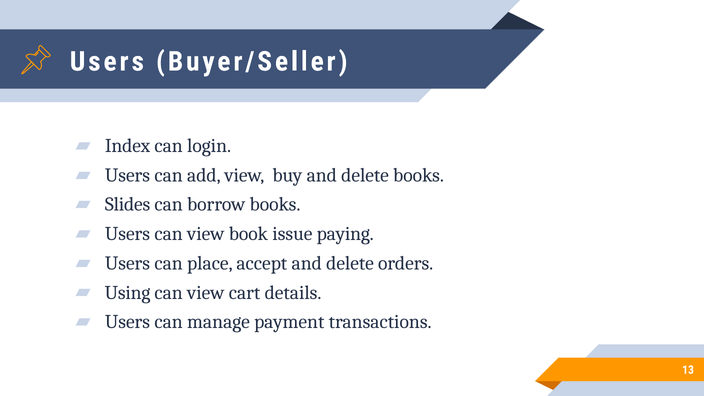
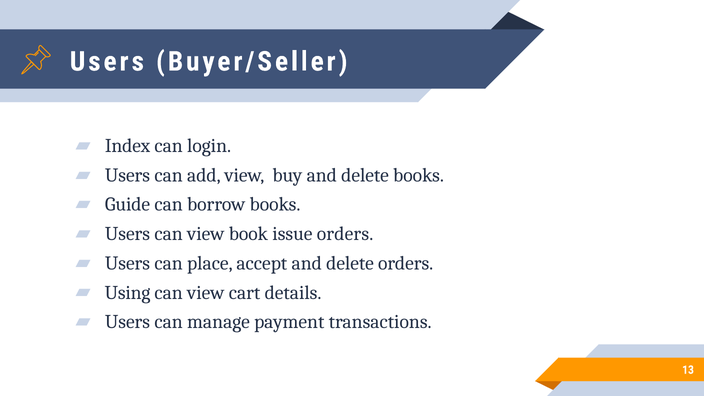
Slides: Slides -> Guide (128, 205)
issue paying: paying -> orders (345, 234)
